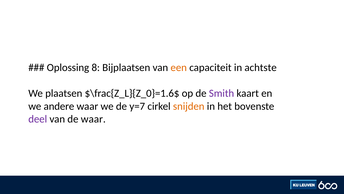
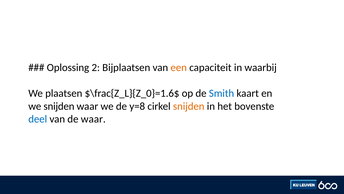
8: 8 -> 2 (96, 67)
achtste: achtste -> waarbij (261, 67)
Smith colour: purple -> blue (222, 93)
we andere: andere -> snijden (59, 106)
y=7: y=7 -> y=8 (137, 106)
deel colour: purple -> blue (38, 119)
